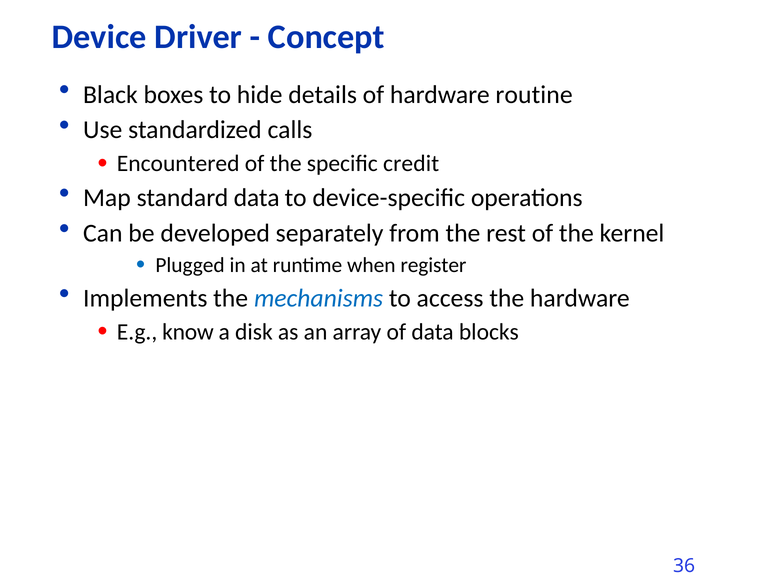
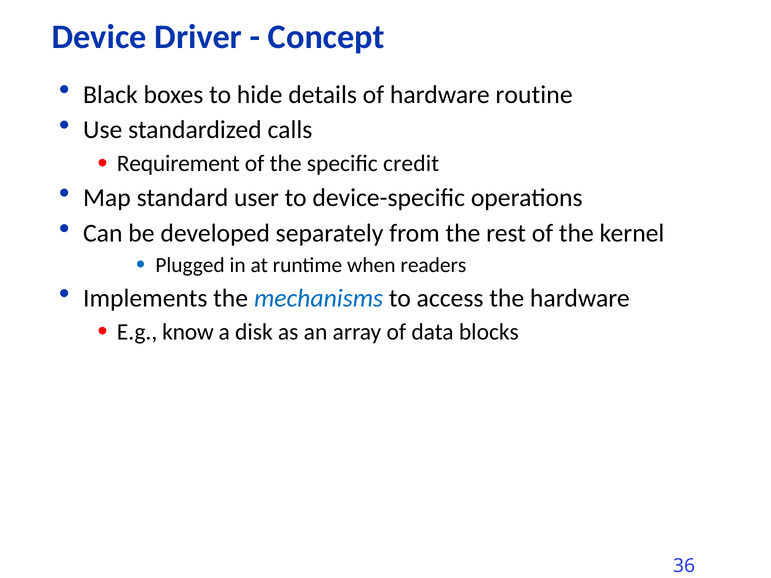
Encountered: Encountered -> Requirement (178, 164)
standard data: data -> user (257, 198)
register: register -> readers (433, 265)
